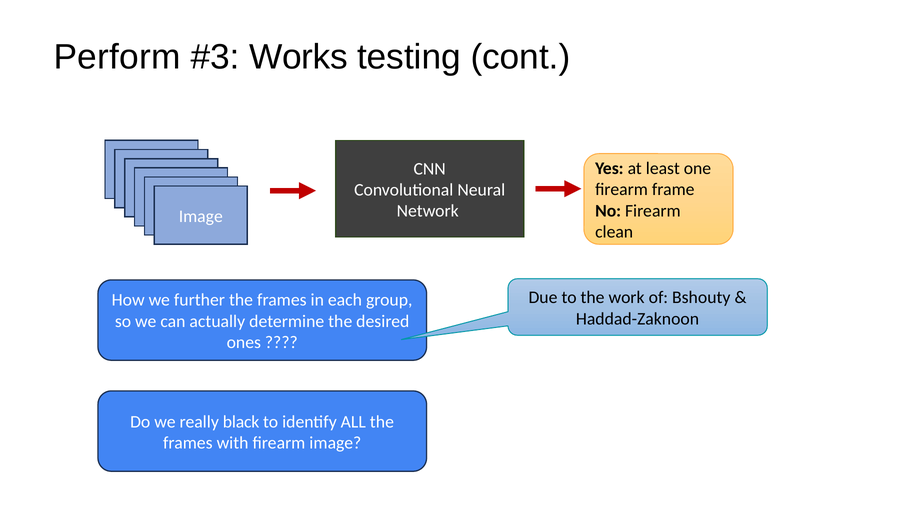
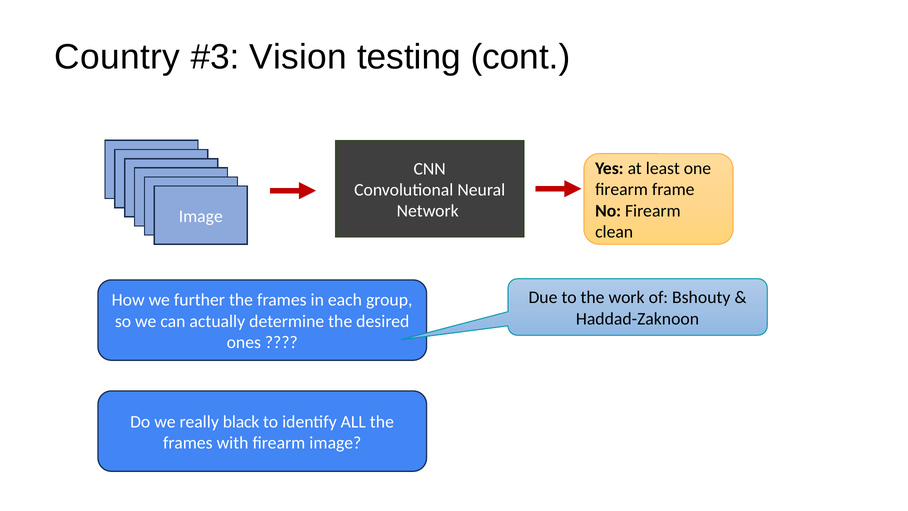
Perform: Perform -> Country (117, 57)
Works: Works -> Vision (298, 57)
